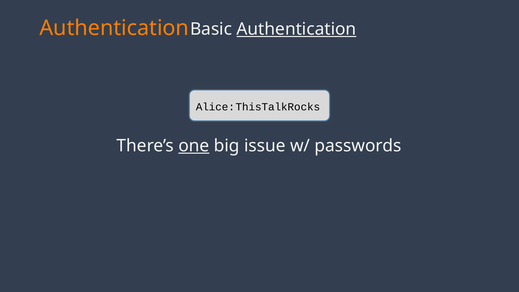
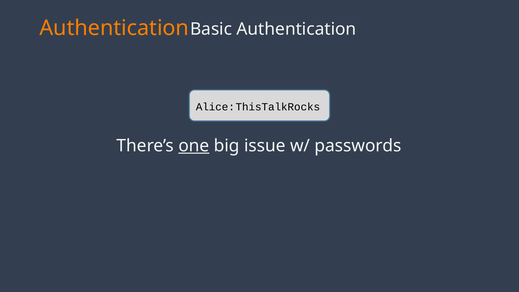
Authentication underline: present -> none (296, 29)
